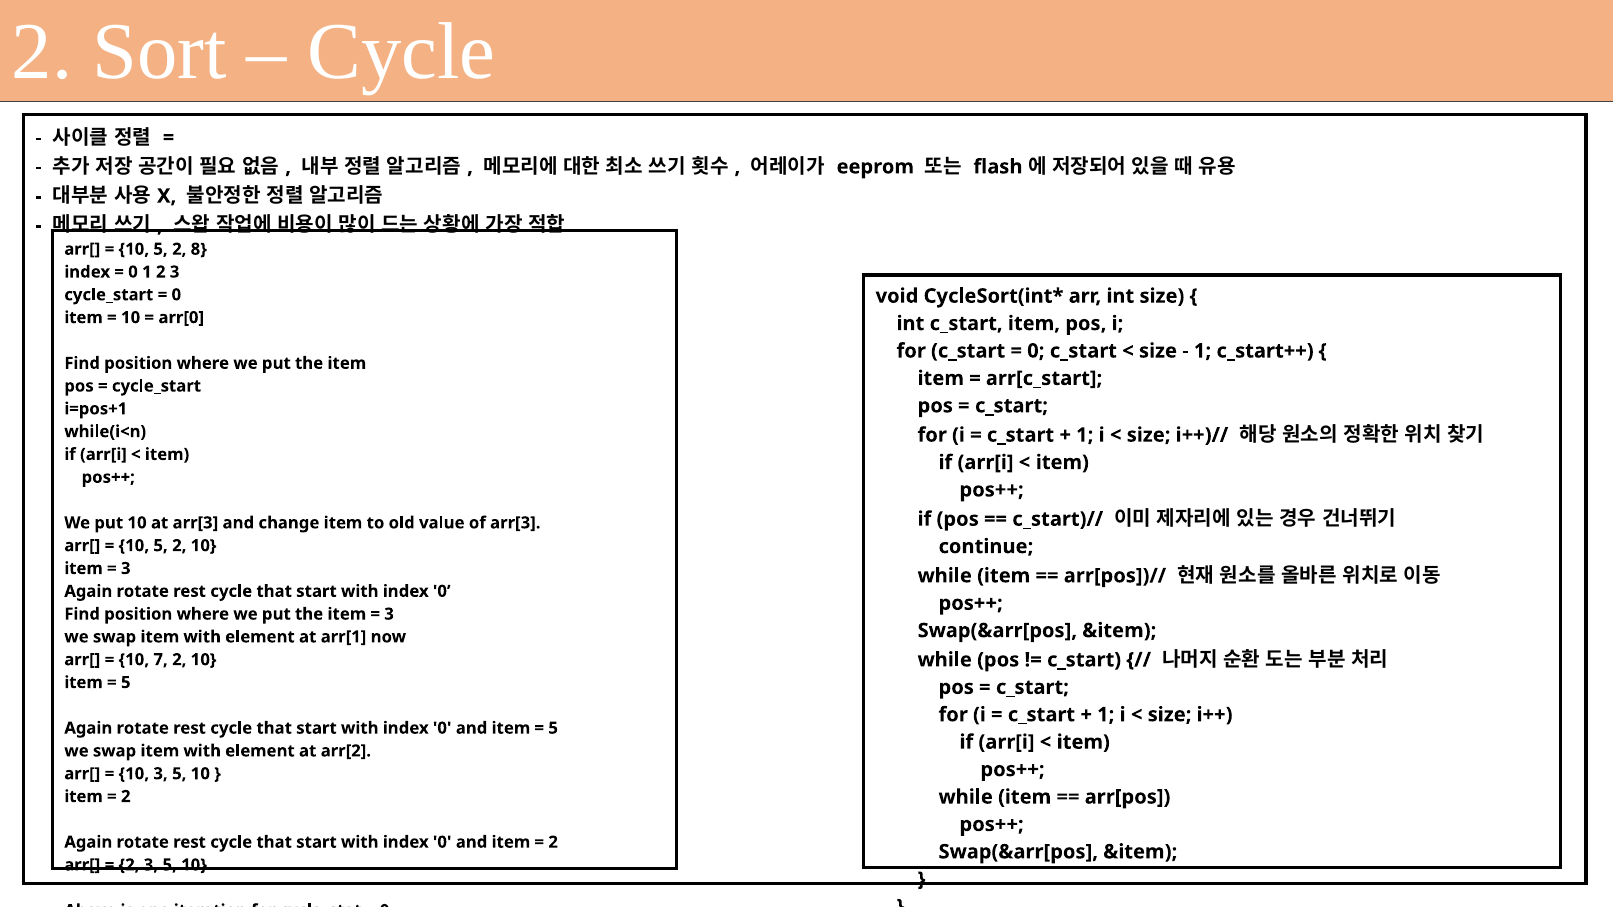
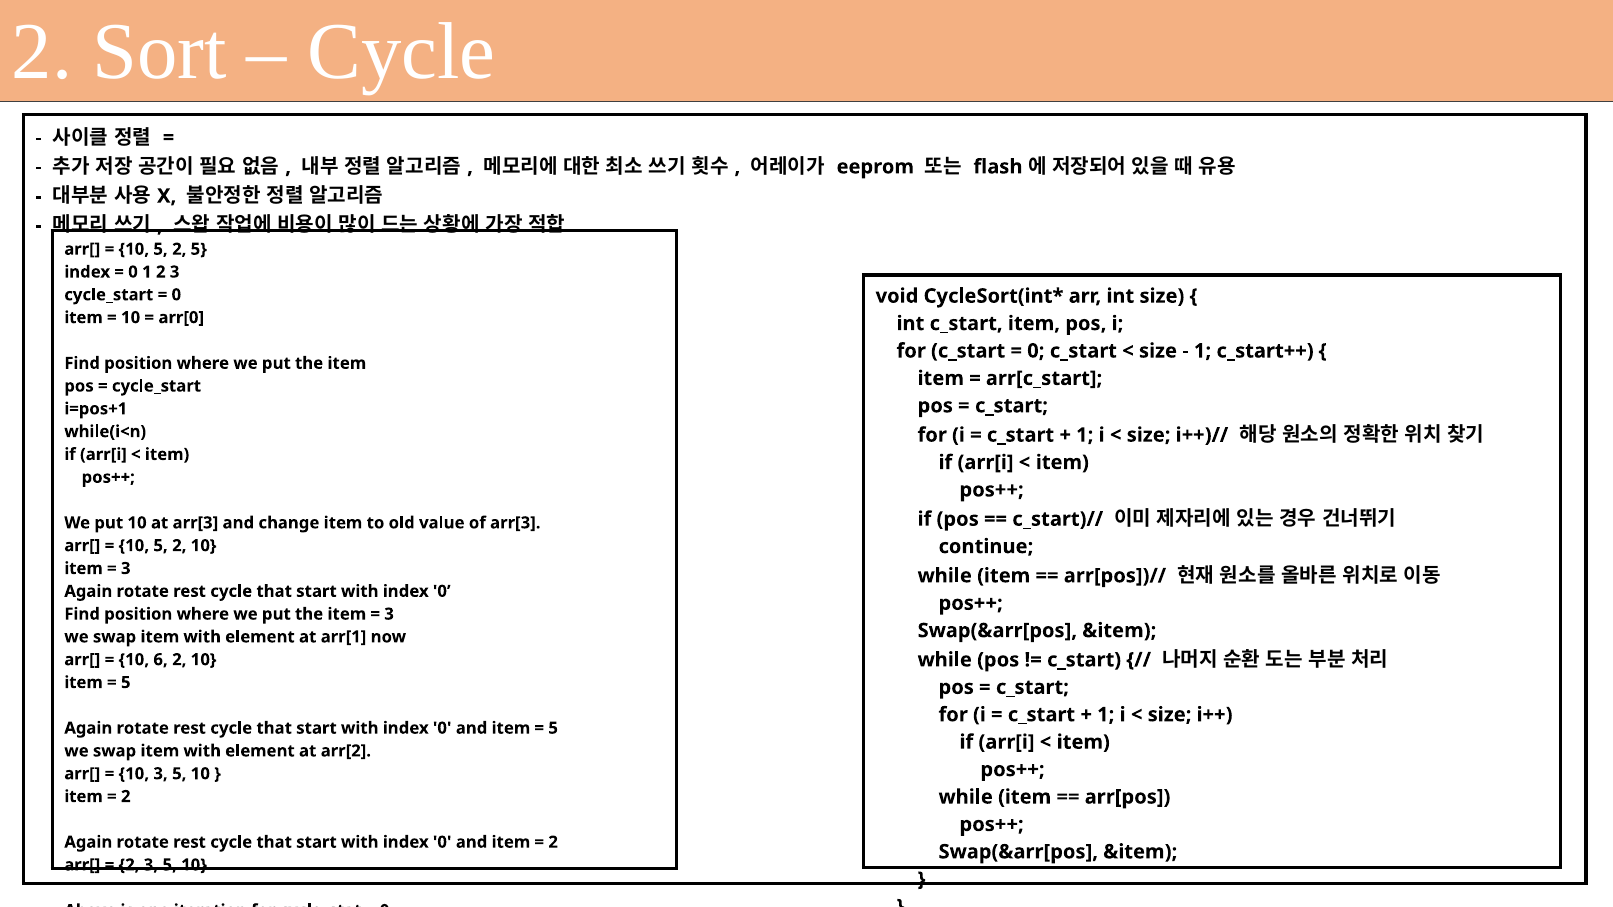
2 8: 8 -> 5 (199, 249)
7: 7 -> 6 (161, 660)
